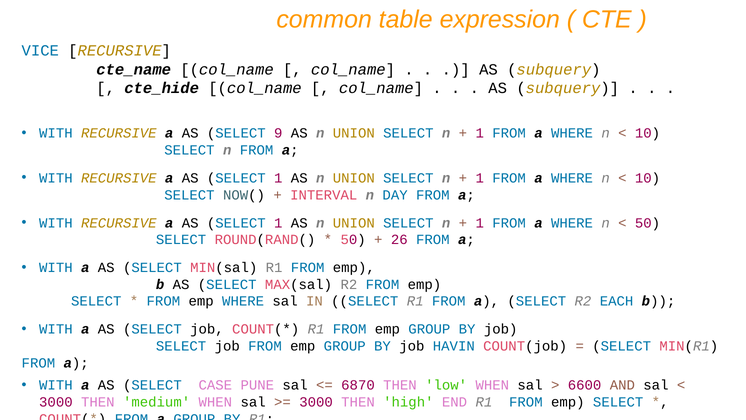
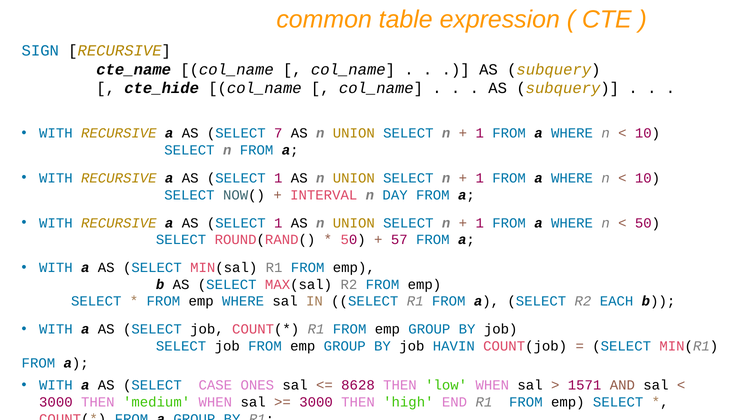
VICE: VICE -> SIGN (40, 51)
9: 9 -> 7 (278, 133)
26: 26 -> 57 (399, 239)
PUNE: PUNE -> ONES (257, 385)
6870: 6870 -> 8628 (358, 385)
6600: 6600 -> 1571 (585, 385)
